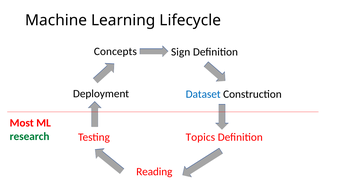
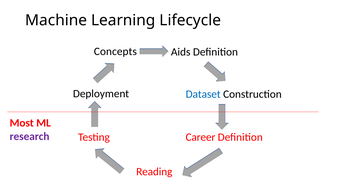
Sign: Sign -> Aids (181, 52)
research colour: green -> purple (30, 137)
Topics: Topics -> Career (201, 138)
